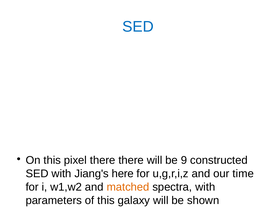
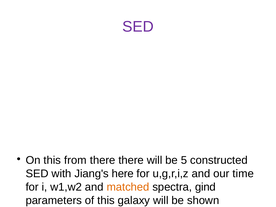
SED colour: blue -> purple (138, 27)
pixel: pixel -> from (75, 160)
9: 9 -> 5 (184, 160)
spectra with: with -> gind (205, 187)
